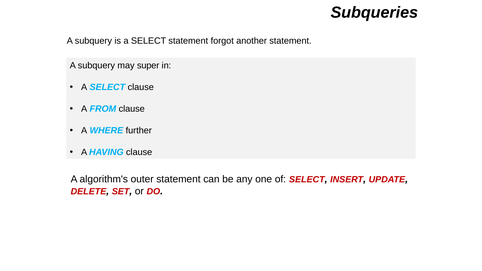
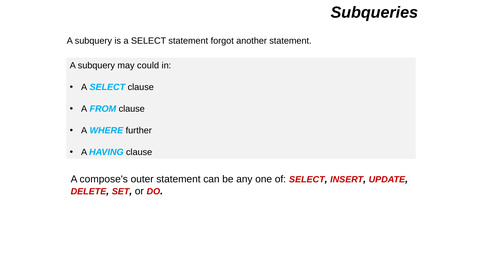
super: super -> could (148, 66)
algorithm's: algorithm's -> compose's (104, 179)
